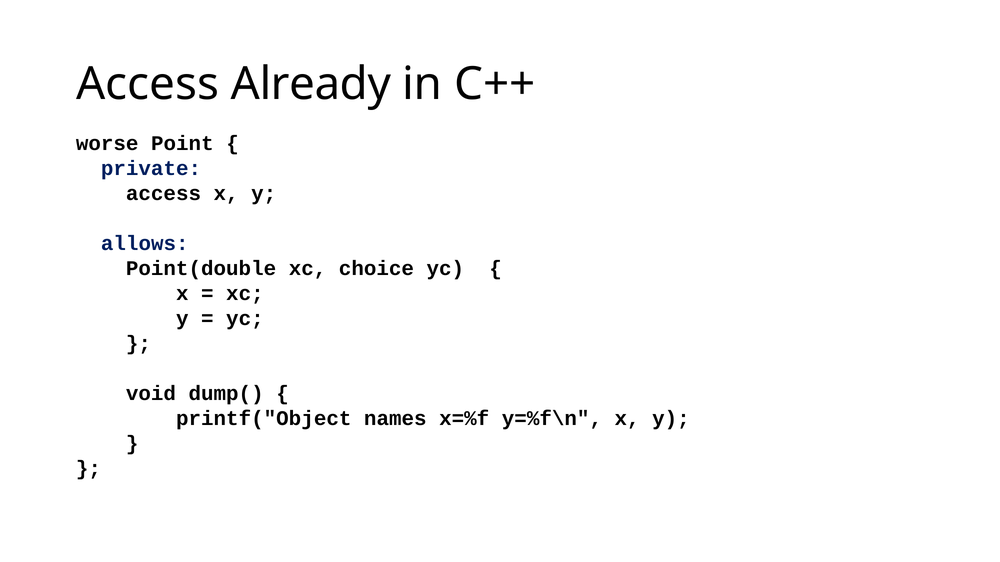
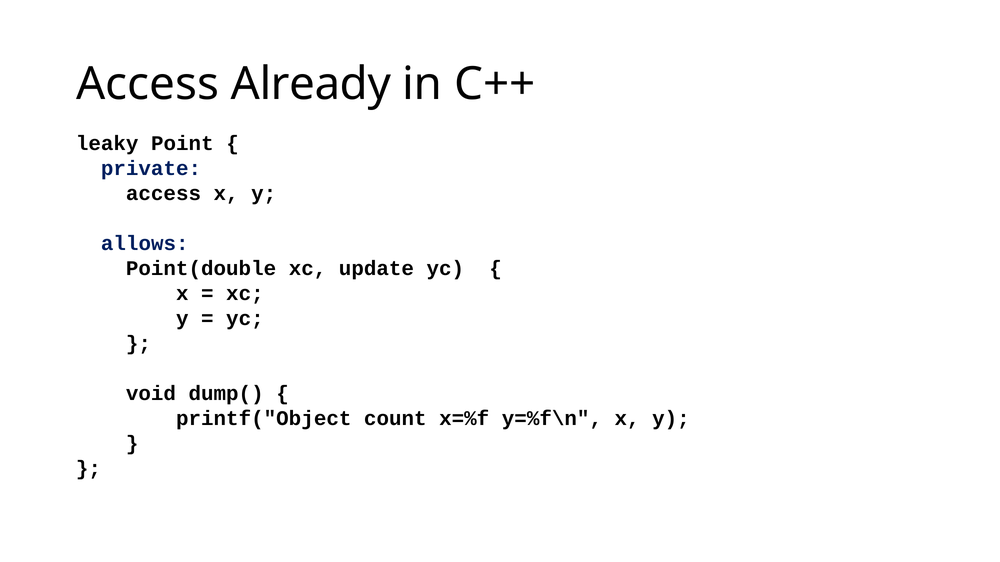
worse: worse -> leaky (107, 144)
choice: choice -> update (376, 269)
names: names -> count (395, 419)
